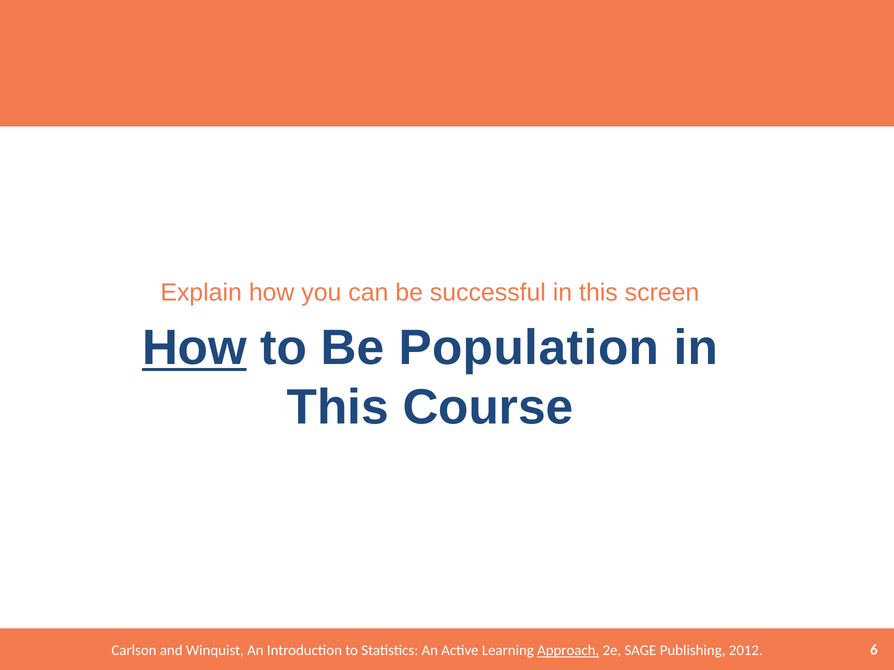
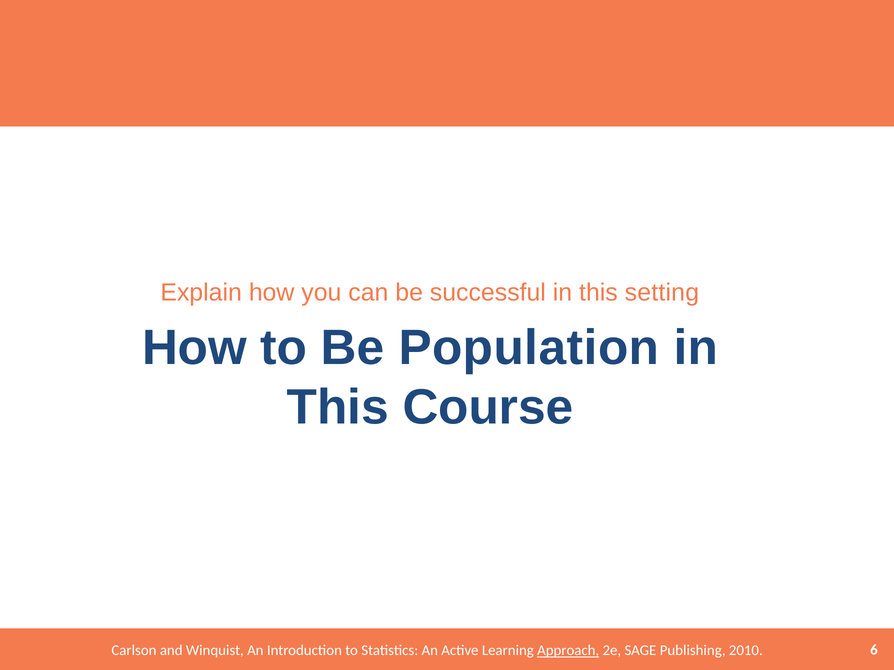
screen: screen -> setting (662, 293)
How underline: present -> none (194, 348)
2012: 2012 -> 2010 (746, 651)
